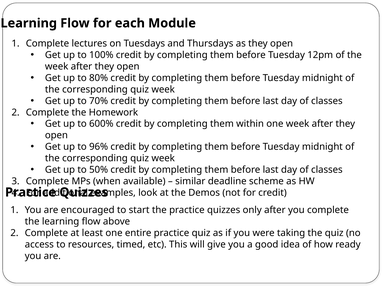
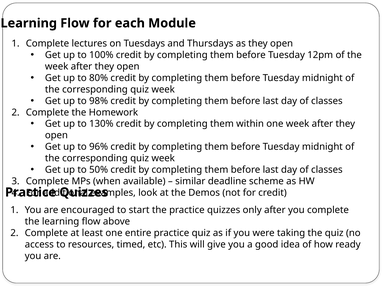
70%: 70% -> 98% (99, 101)
600%: 600% -> 130% (101, 124)
